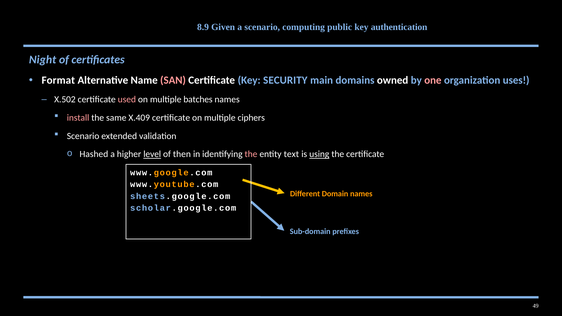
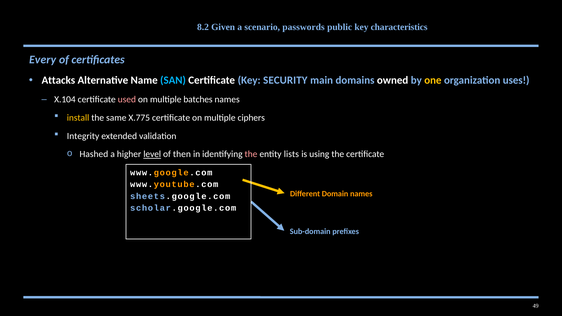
8.9: 8.9 -> 8.2 (203, 27)
computing: computing -> passwords (304, 27)
authentication: authentication -> characteristics (399, 27)
Night: Night -> Every (43, 60)
Format: Format -> Attacks (58, 80)
SAN colour: pink -> light blue (173, 80)
one colour: pink -> yellow (433, 80)
X.502: X.502 -> X.104 (65, 99)
install colour: pink -> yellow (78, 118)
X.409: X.409 -> X.775 (139, 118)
Scenario: Scenario -> Integrity (83, 136)
text: text -> lists (291, 154)
using underline: present -> none (319, 154)
